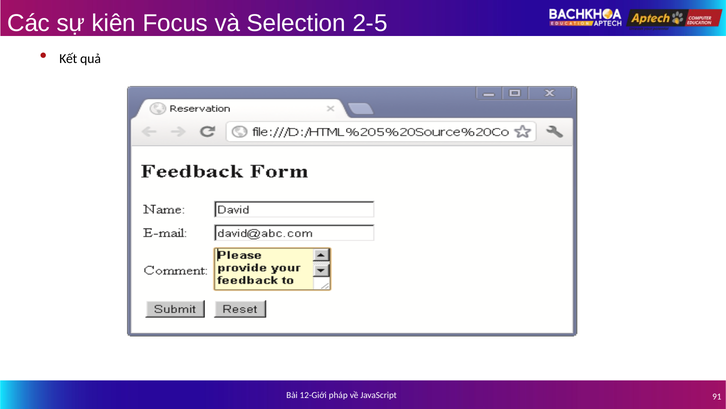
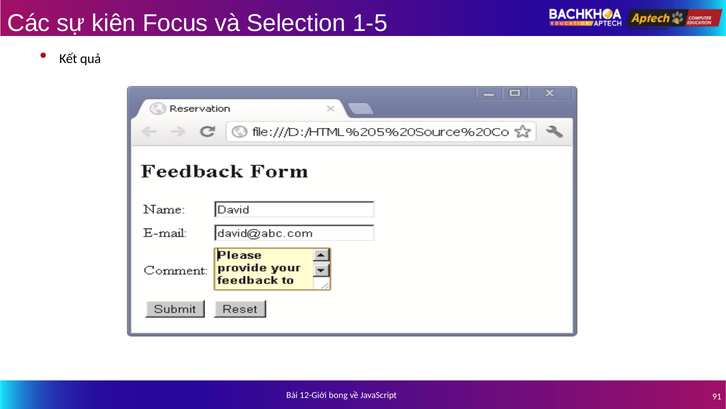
2-5: 2-5 -> 1-5 (370, 23)
pháp: pháp -> bong (338, 395)
